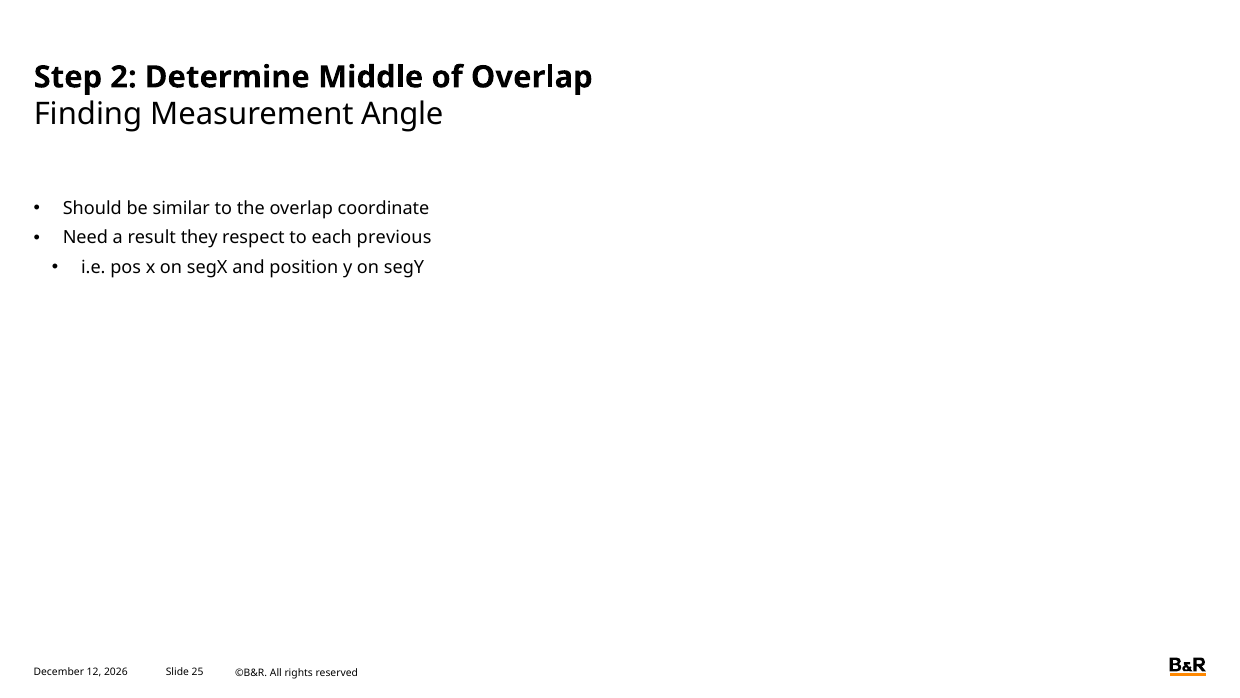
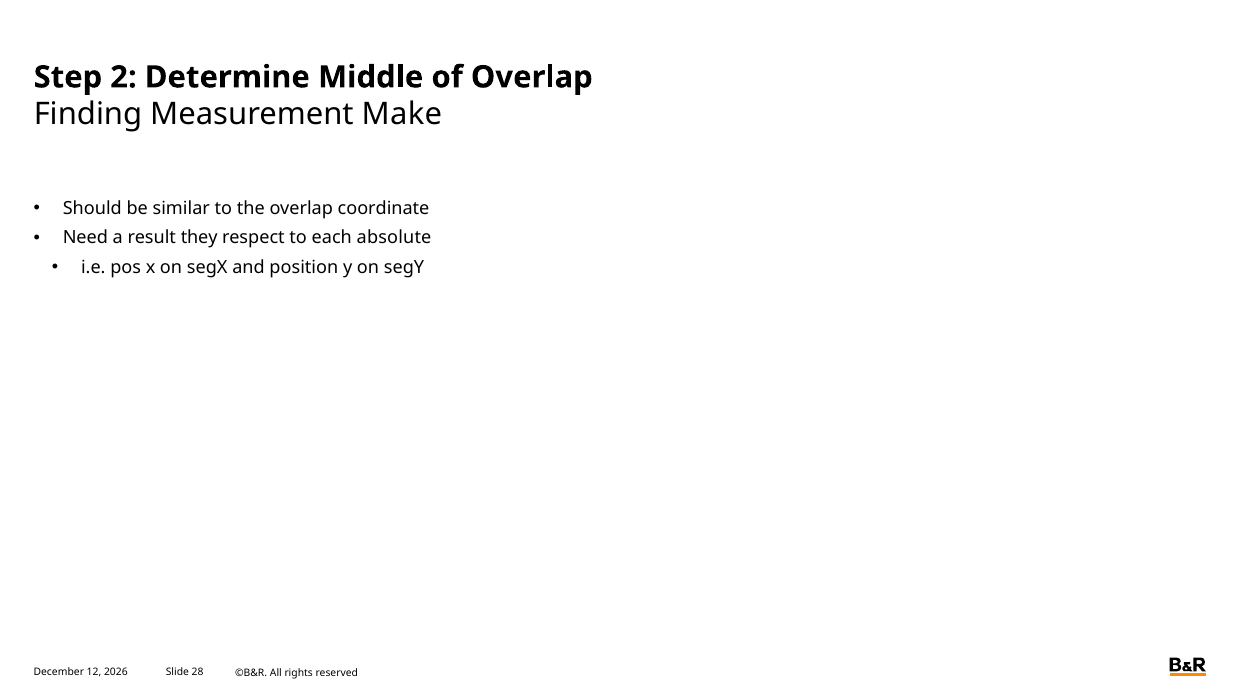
Angle: Angle -> Make (402, 115)
previous: previous -> absolute (394, 238)
25: 25 -> 28 (198, 672)
